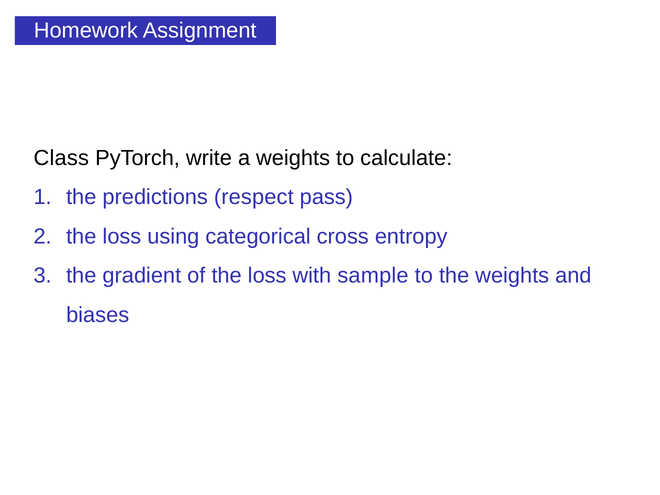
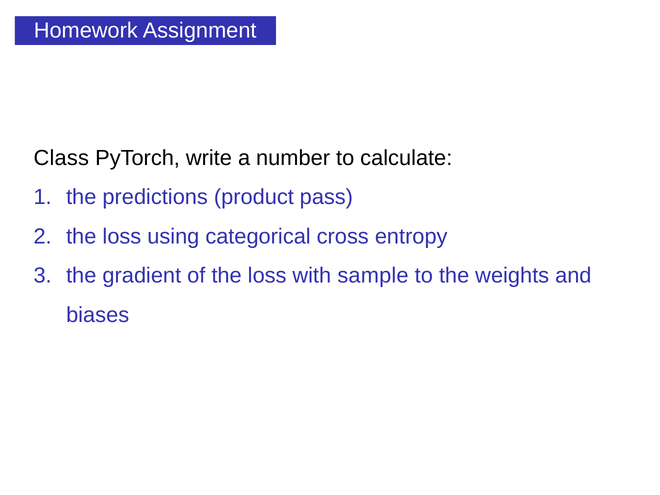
a weights: weights -> number (293, 158)
respect: respect -> product (254, 197)
